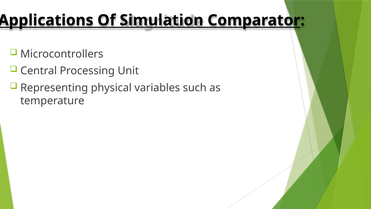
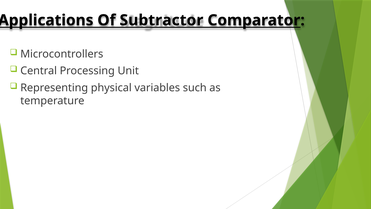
Simulation: Simulation -> Subtractor (161, 20)
